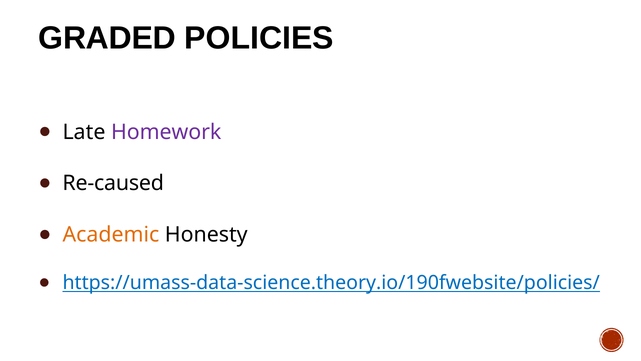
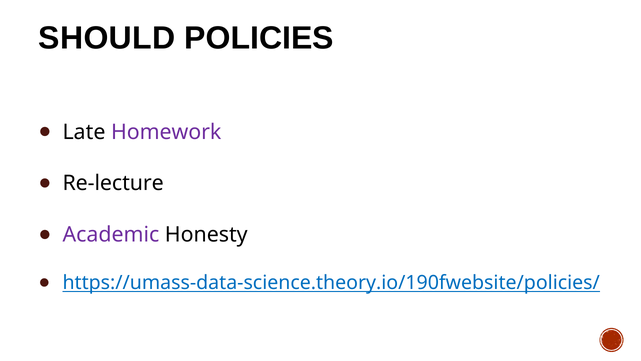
GRADED: GRADED -> SHOULD (107, 38)
Re-caused: Re-caused -> Re-lecture (113, 183)
Academic colour: orange -> purple (111, 234)
